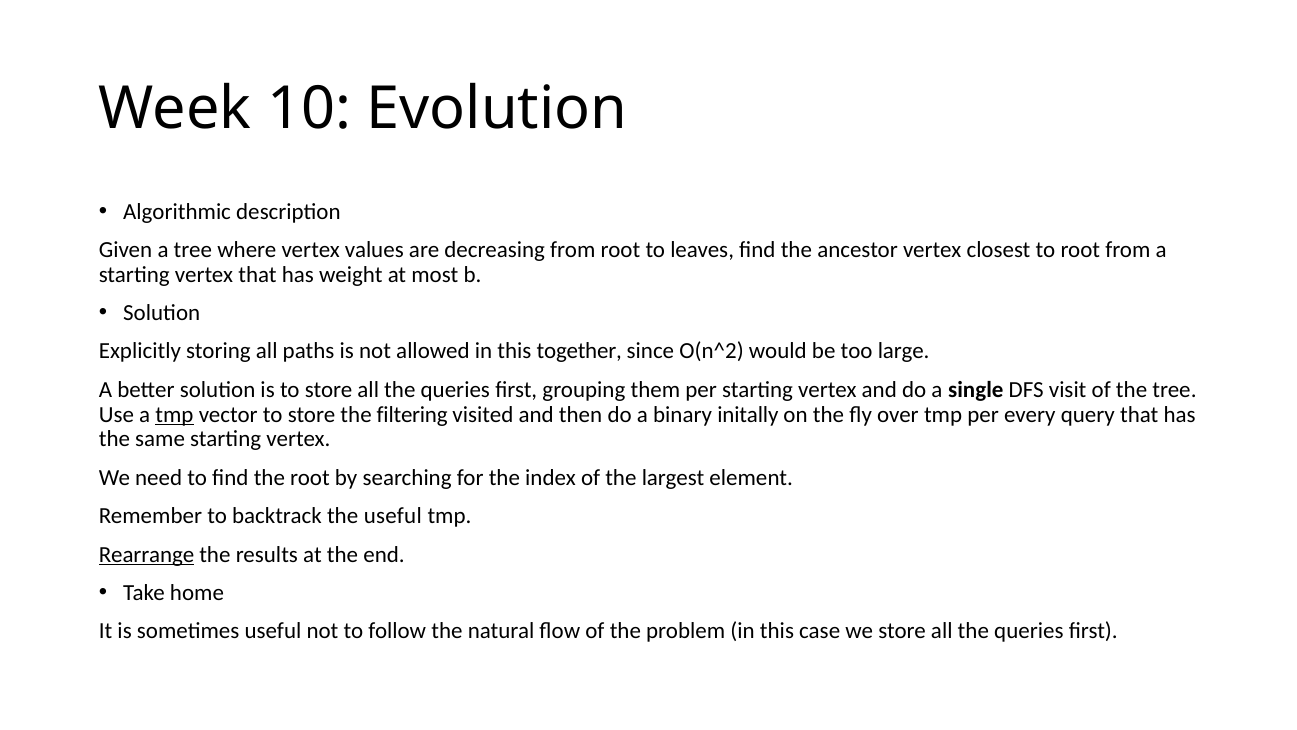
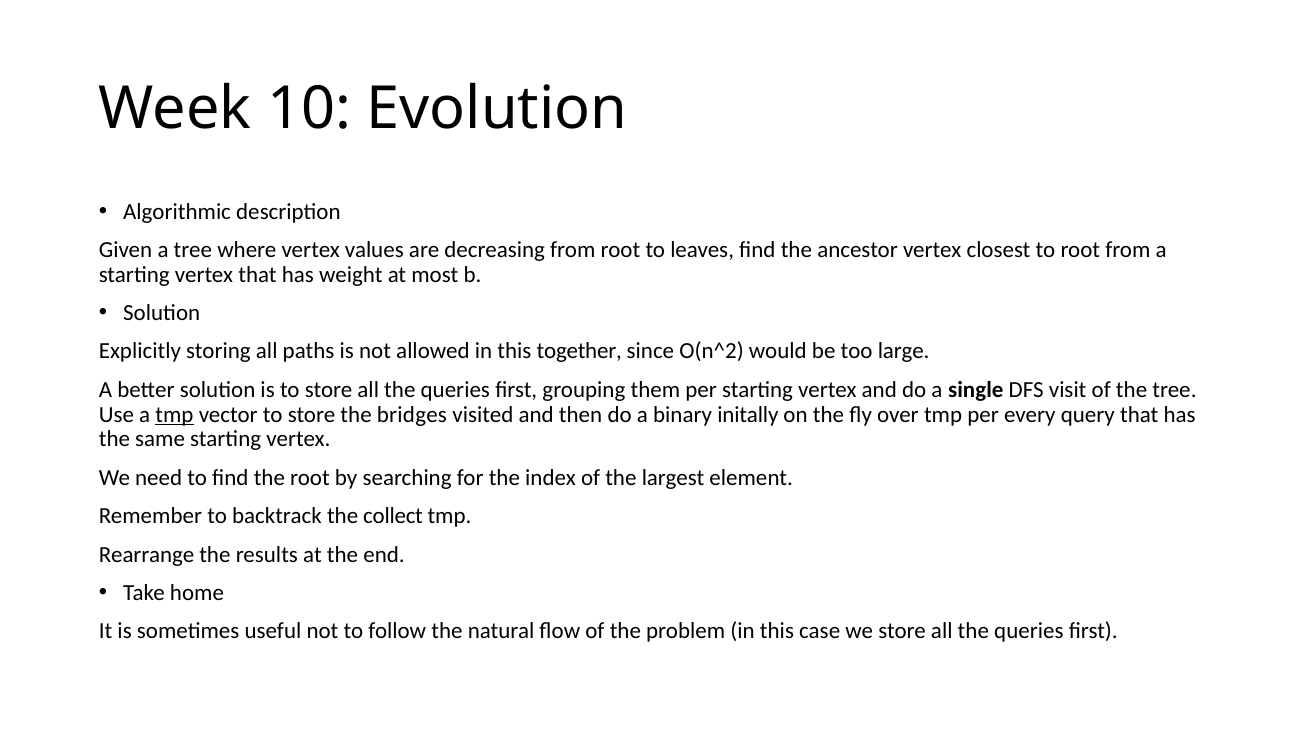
filtering: filtering -> bridges (412, 414)
the useful: useful -> collect (393, 516)
Rearrange underline: present -> none (147, 554)
